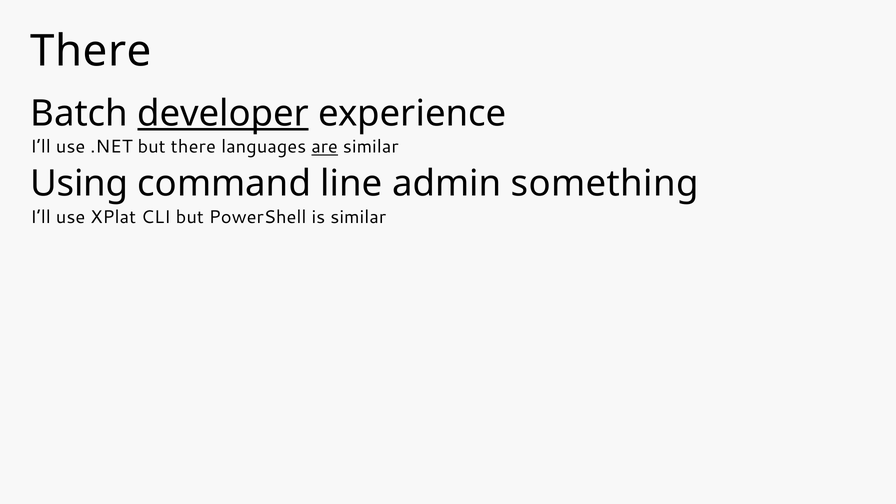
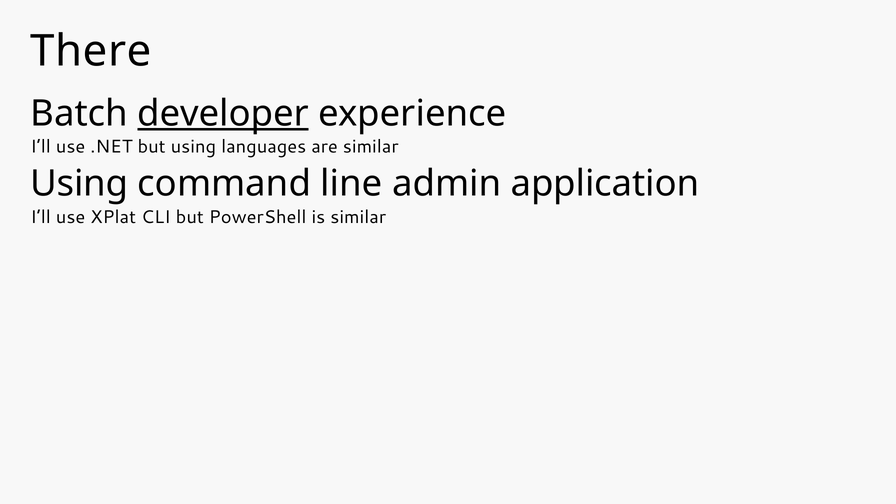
but there: there -> using (193, 147)
are underline: present -> none (325, 147)
something: something -> application (605, 184)
